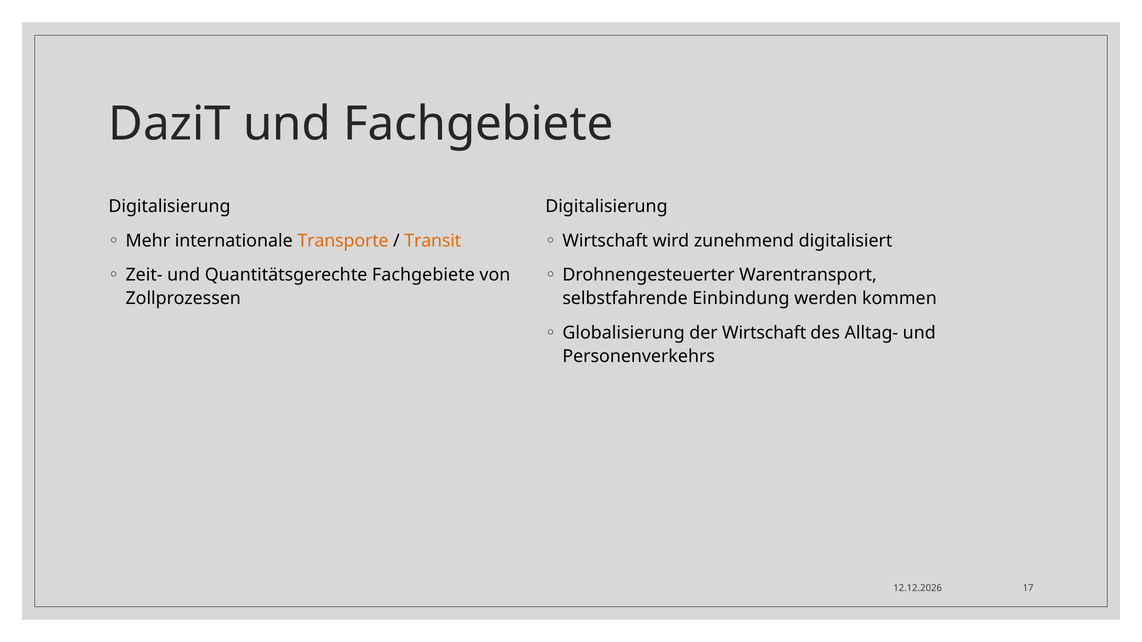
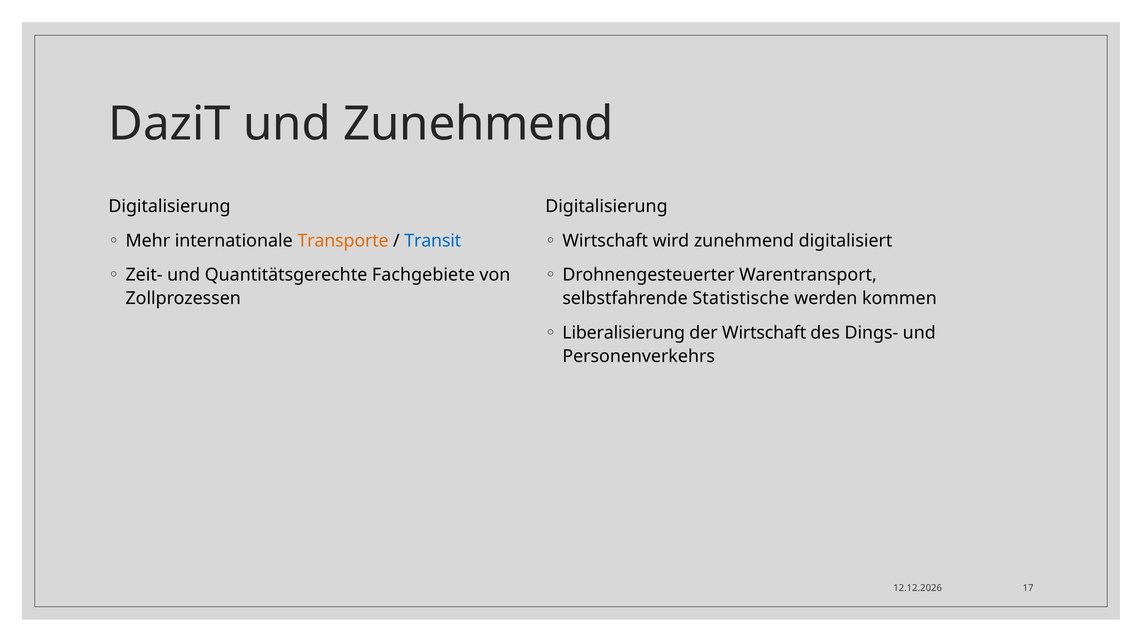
und Fachgebiete: Fachgebiete -> Zunehmend (478, 124)
Transit colour: orange -> blue (433, 241)
Einbindung: Einbindung -> Statistische (741, 299)
Globalisierung: Globalisierung -> Liberalisierung (624, 333)
Alltag-: Alltag- -> Dings- (871, 333)
